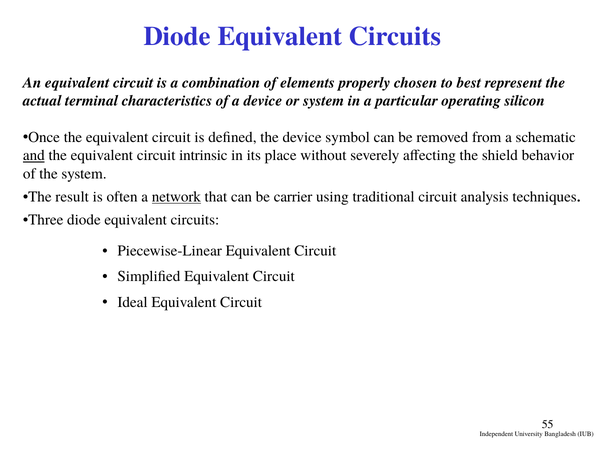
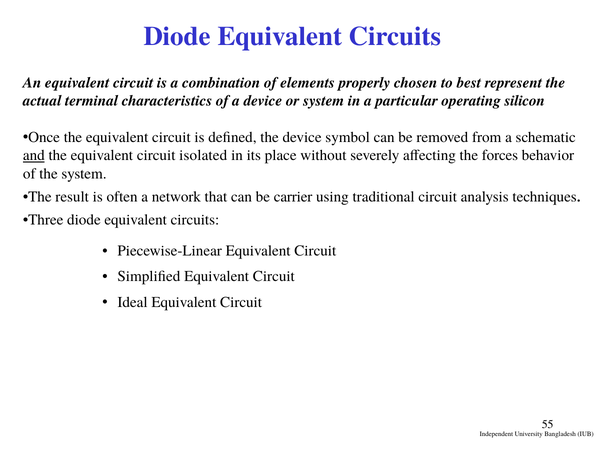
intrinsic: intrinsic -> isolated (203, 155)
shield: shield -> forces (500, 155)
network underline: present -> none (176, 197)
